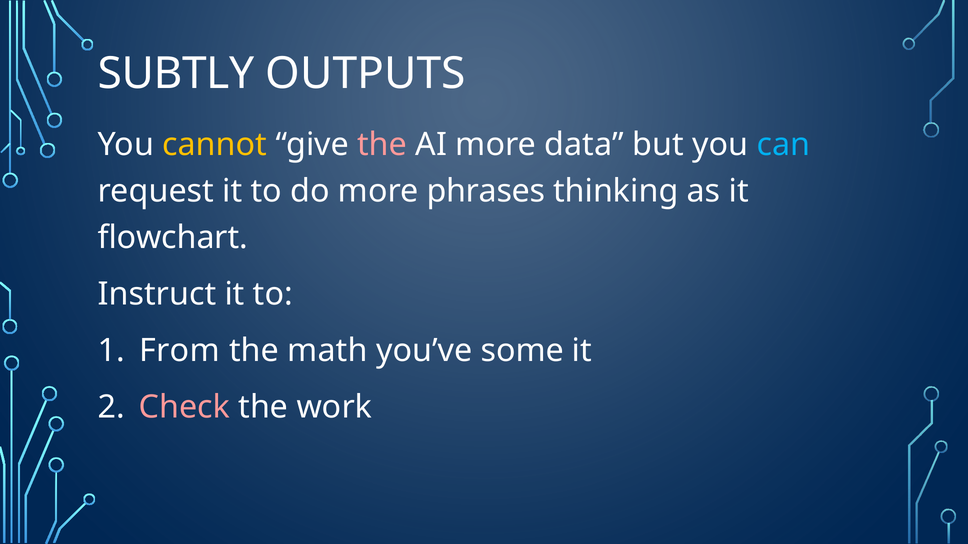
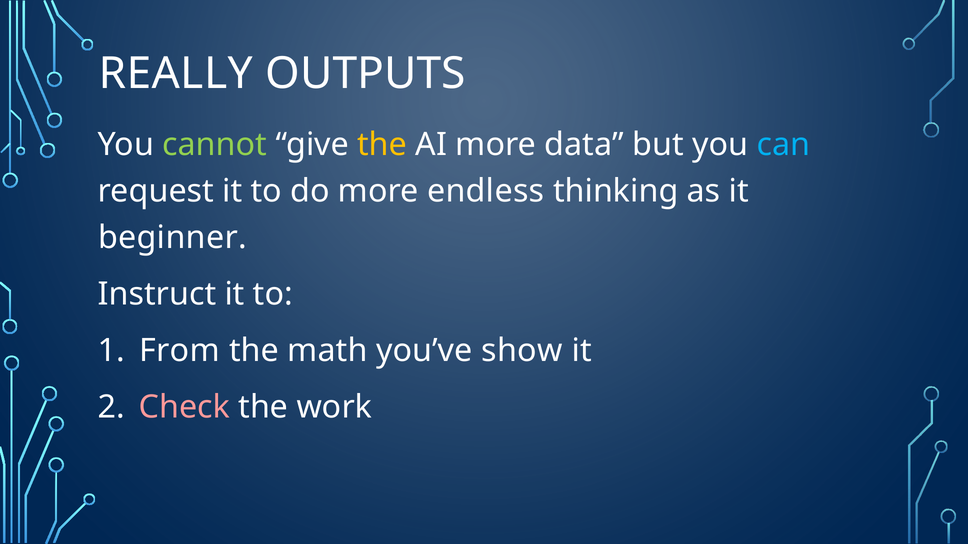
SUBTLY: SUBTLY -> REALLY (176, 74)
cannot colour: yellow -> light green (215, 145)
the colour: pink -> yellow (382, 145)
phrases: phrases -> endless (486, 191)
flowchart: flowchart -> beginner (173, 238)
some: some -> show (522, 351)
